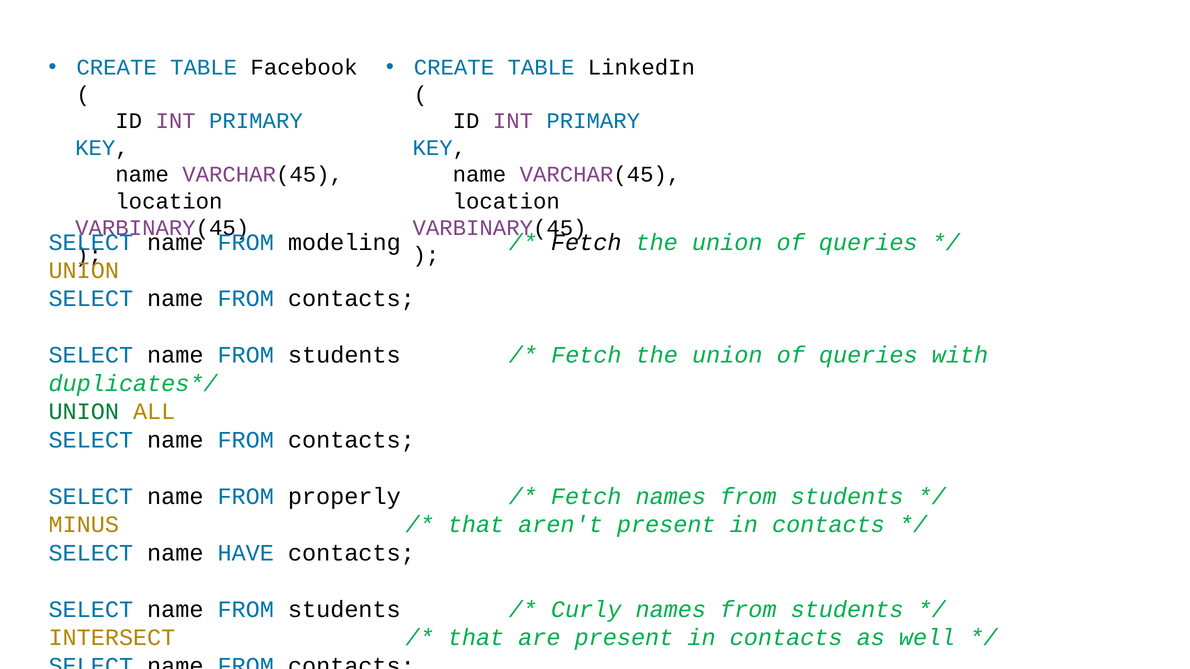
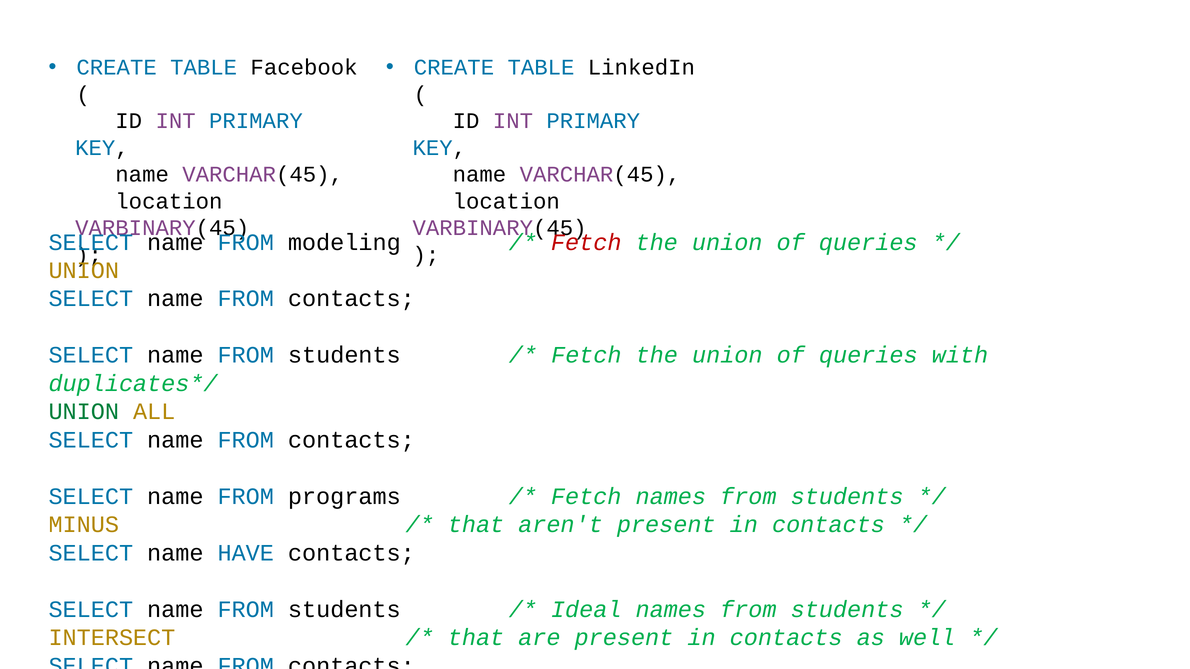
Fetch colour: black -> red (586, 242)
properly: properly -> programs (344, 497)
Curly: Curly -> Ideal (586, 610)
